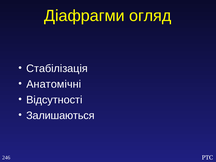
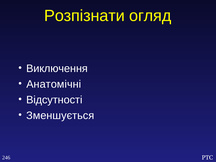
Діафрагми: Діафрагми -> Розпізнати (84, 16)
Стабілізація: Стабілізація -> Виключення (57, 68)
Залишаються: Залишаються -> Зменшується (60, 115)
